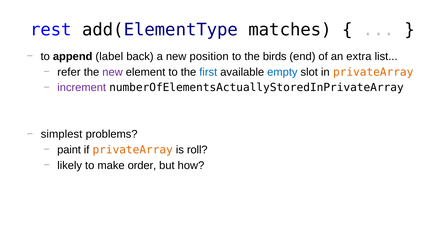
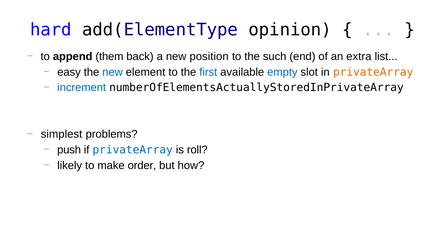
rest: rest -> hard (51, 30)
matches: matches -> opinion (290, 30)
label: label -> them (109, 57)
birds: birds -> such (275, 57)
refer: refer -> easy (69, 72)
new colour: purple -> blue (113, 72)
increment colour: purple -> blue (82, 88)
paint: paint -> push (69, 150)
privateArray colour: orange -> blue (133, 150)
